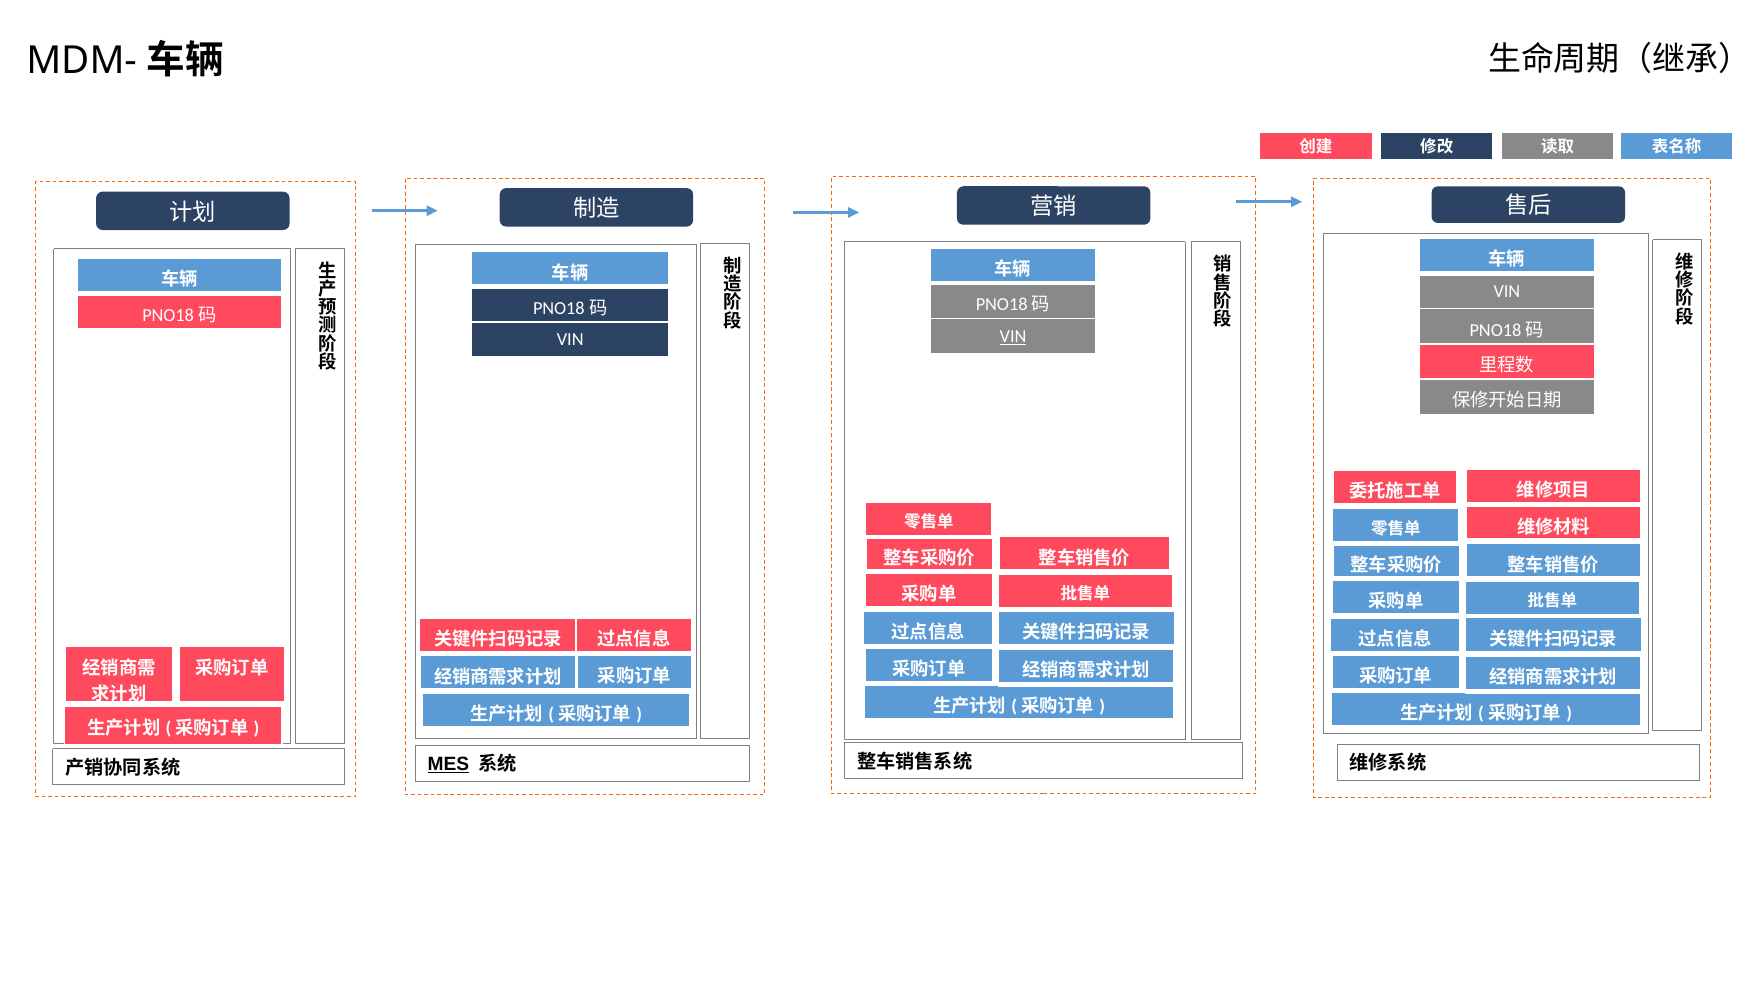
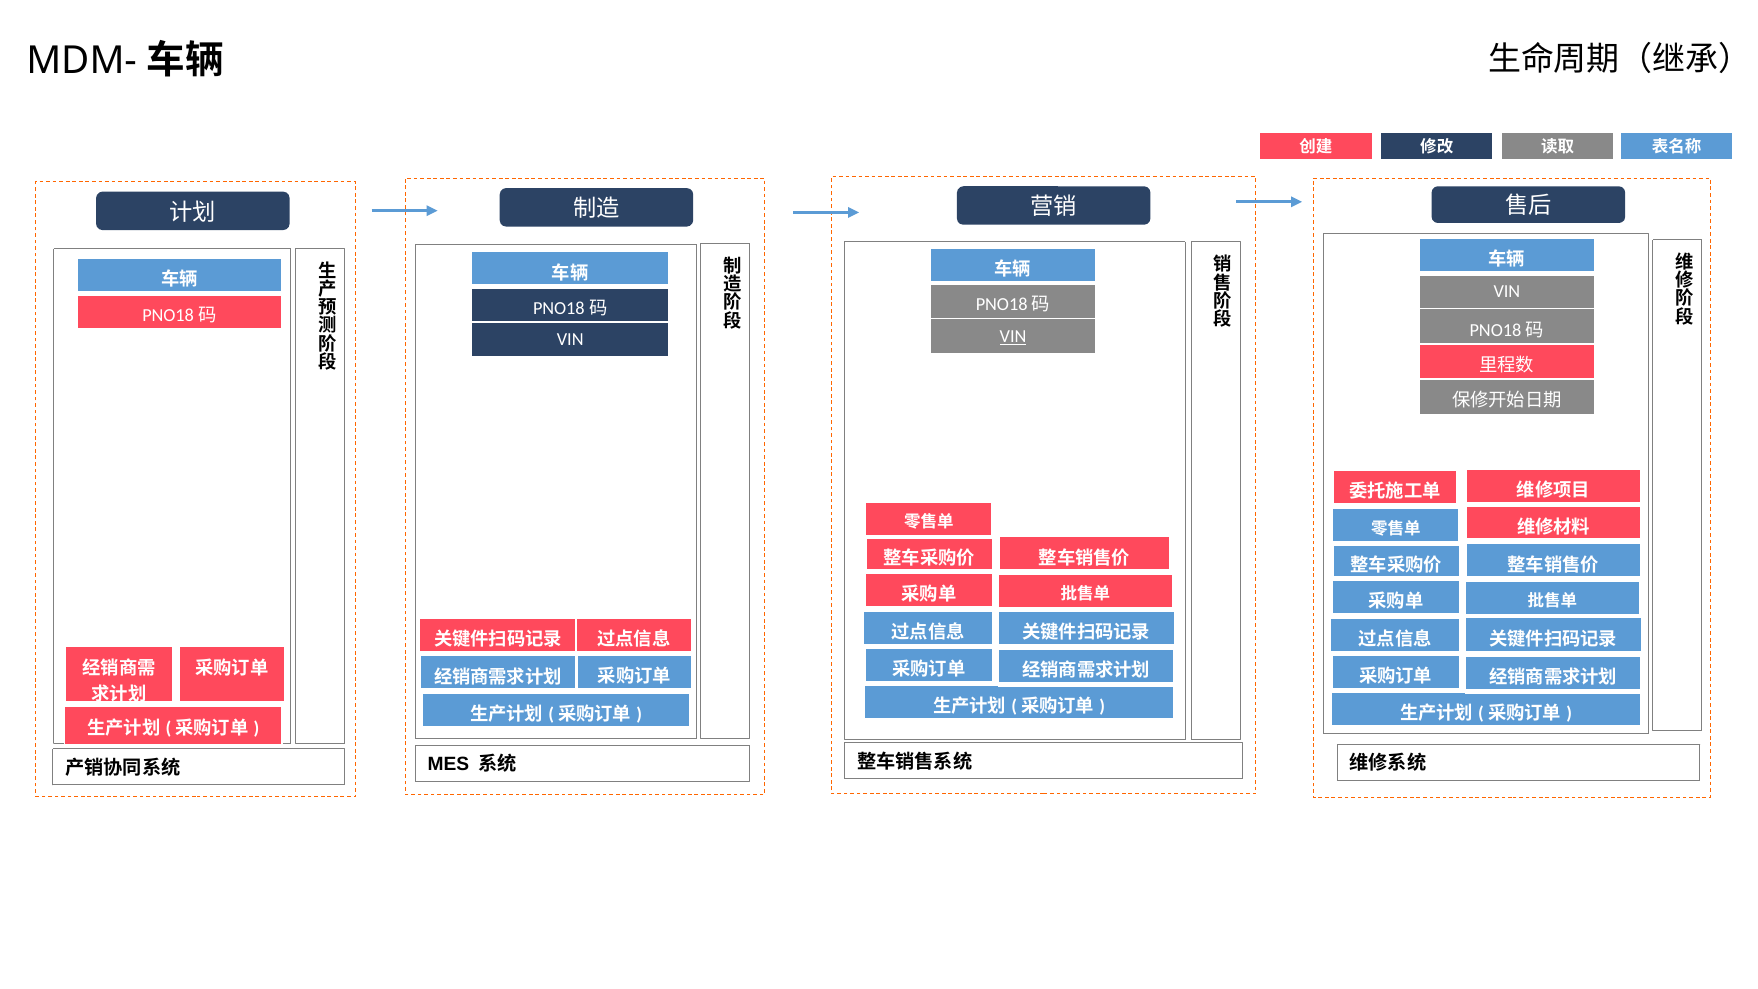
MES underline: present -> none (448, 764)
